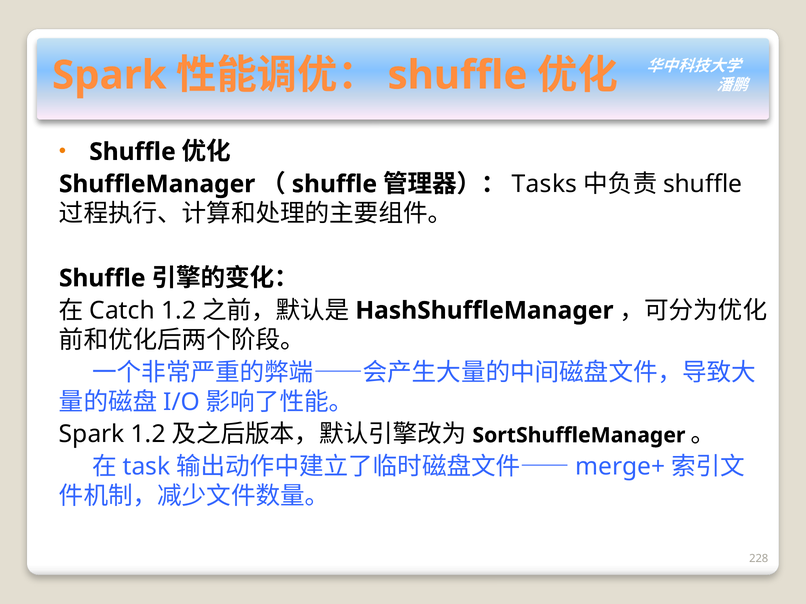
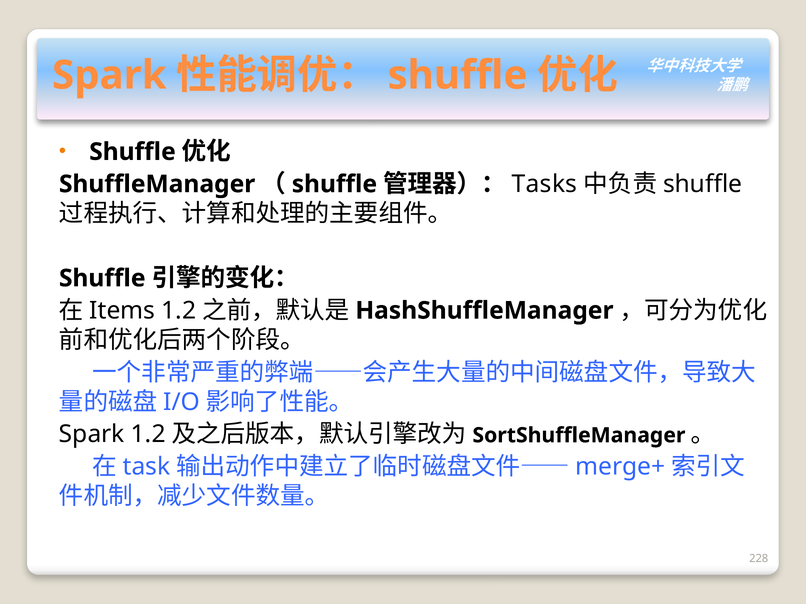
Catch: Catch -> Items (122, 311)
